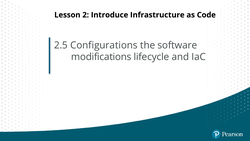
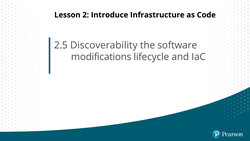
Configurations: Configurations -> Discoverability (104, 45)
